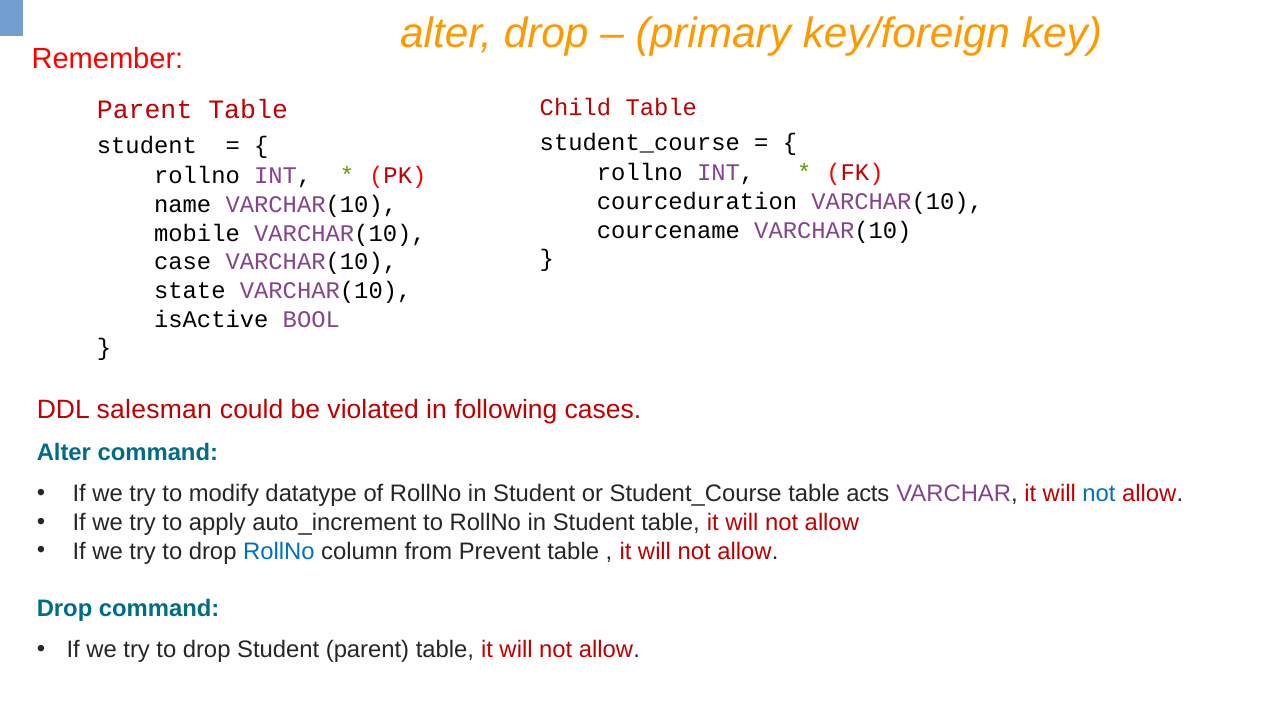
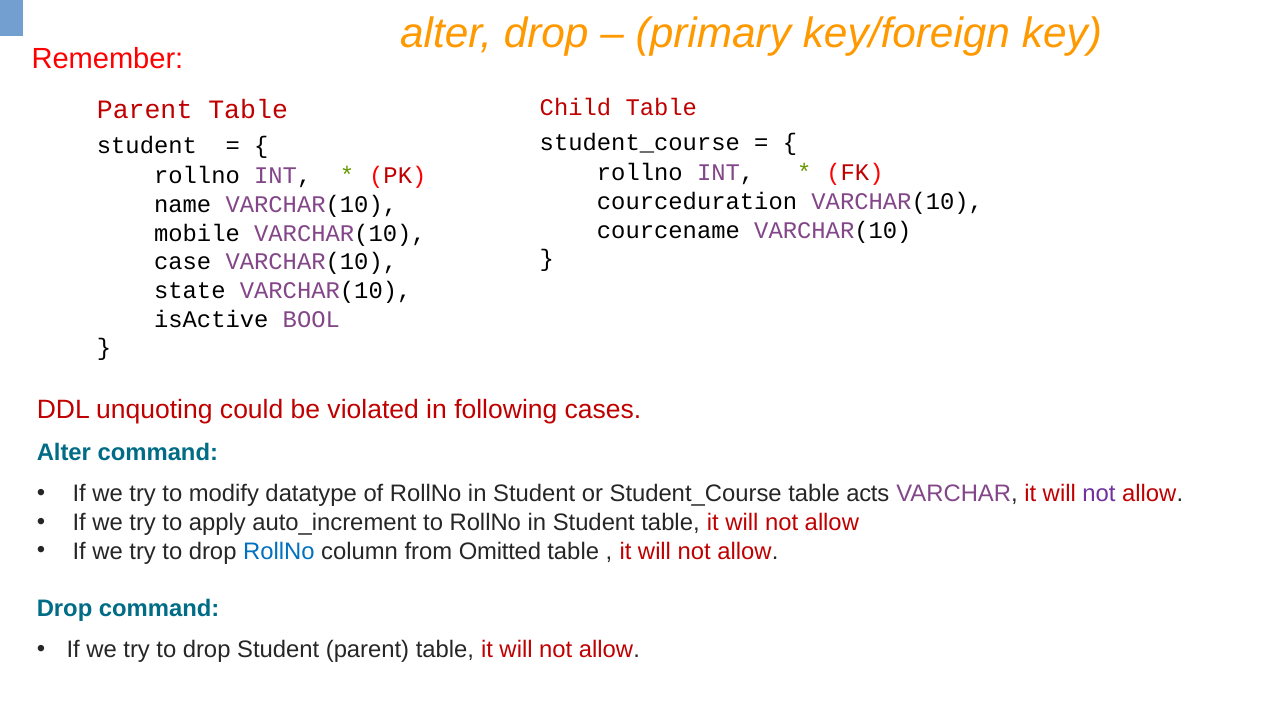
salesman: salesman -> unquoting (154, 410)
not colour: blue -> purple (1099, 494)
Prevent: Prevent -> Omitted (500, 551)
